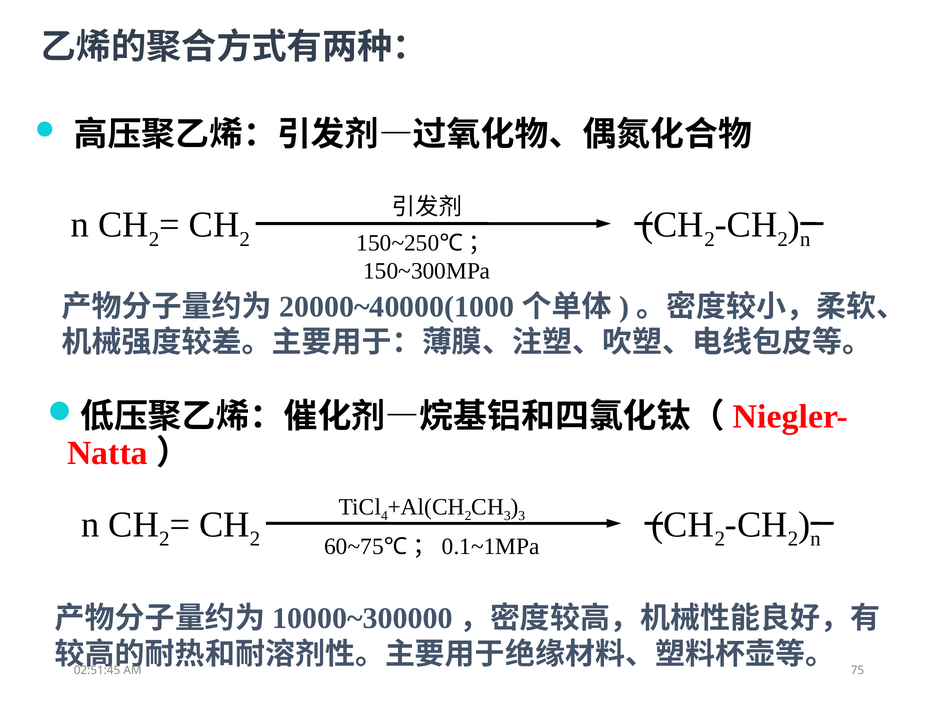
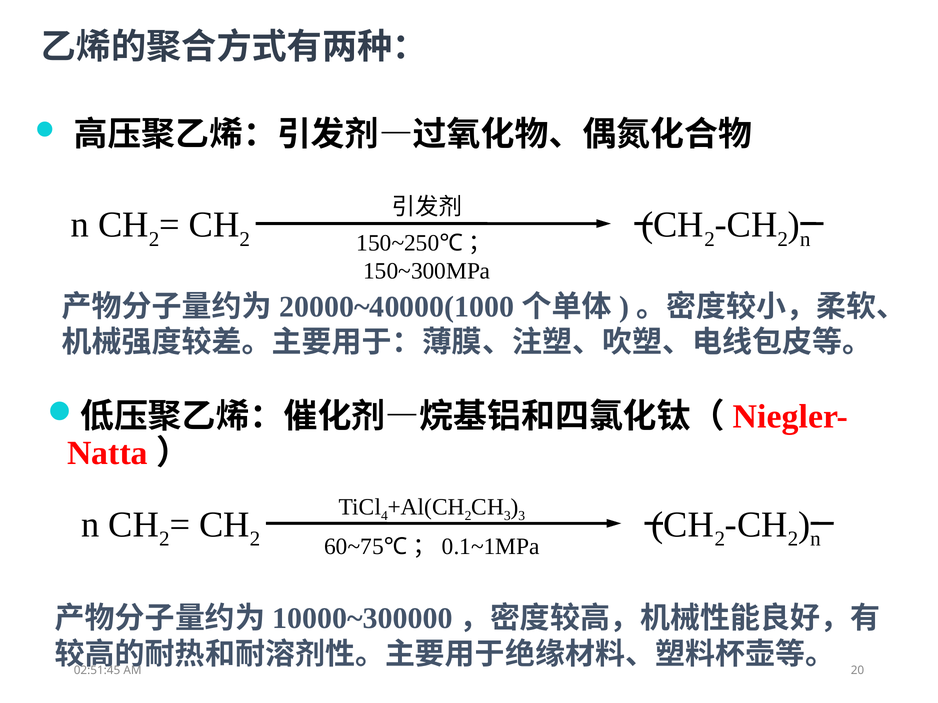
75: 75 -> 20 (858, 671)
